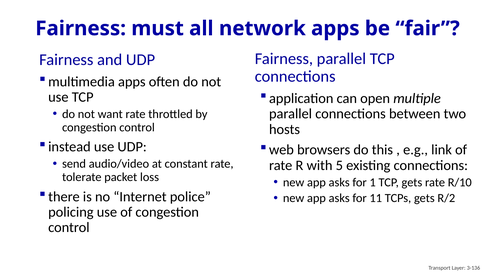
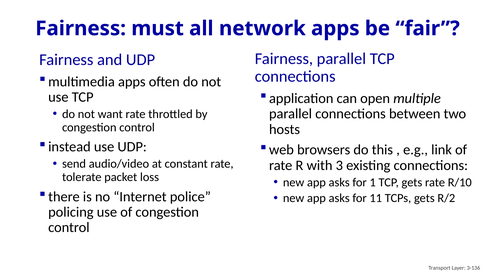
5: 5 -> 3 (339, 166)
